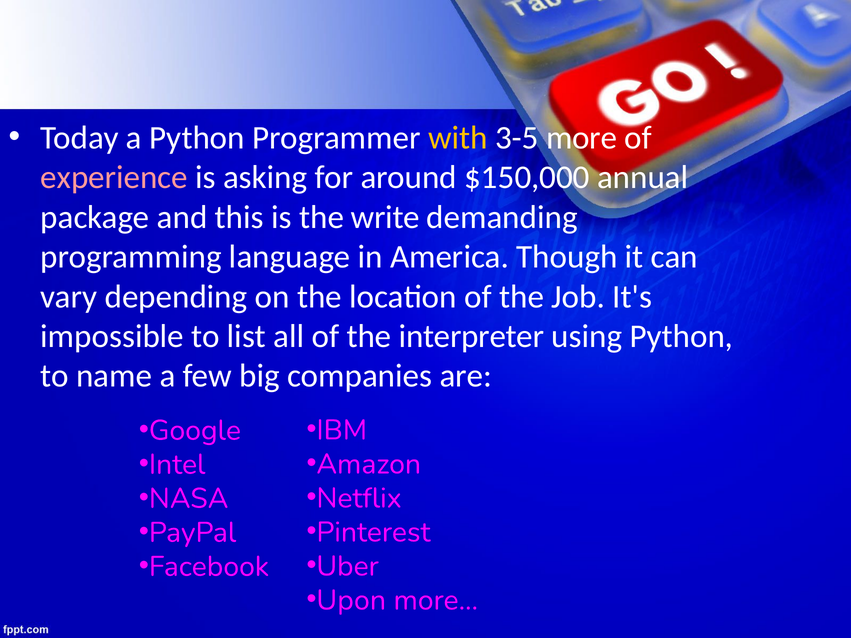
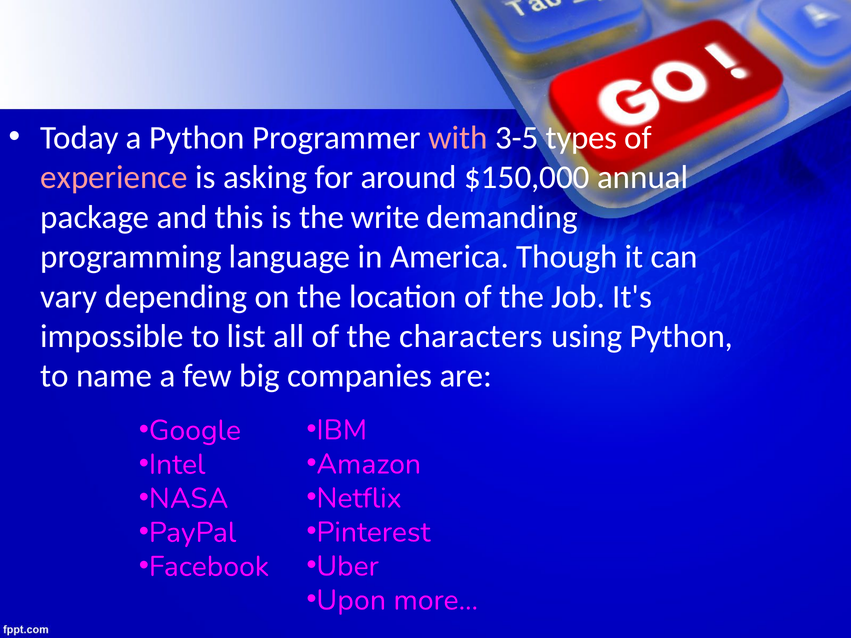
with colour: yellow -> pink (458, 138)
3-5 more: more -> types (582, 138)
interpreter: interpreter -> characters (471, 336)
